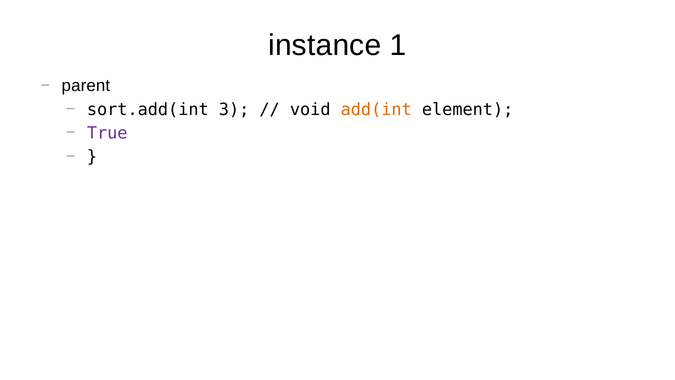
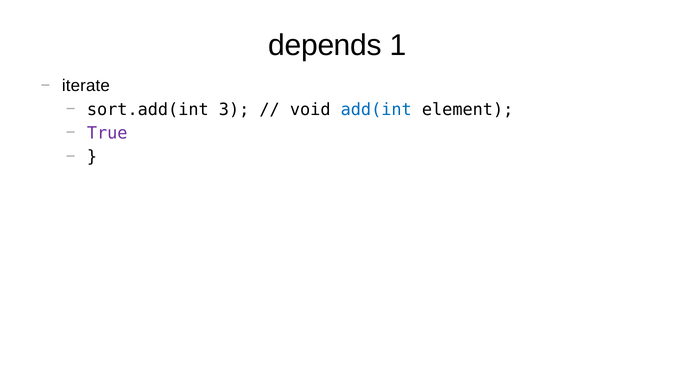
instance: instance -> depends (325, 46)
parent: parent -> iterate (86, 86)
add(int colour: orange -> blue (376, 109)
